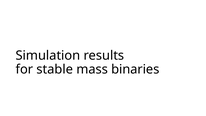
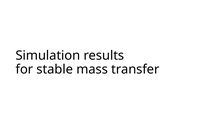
binaries: binaries -> transfer (135, 69)
